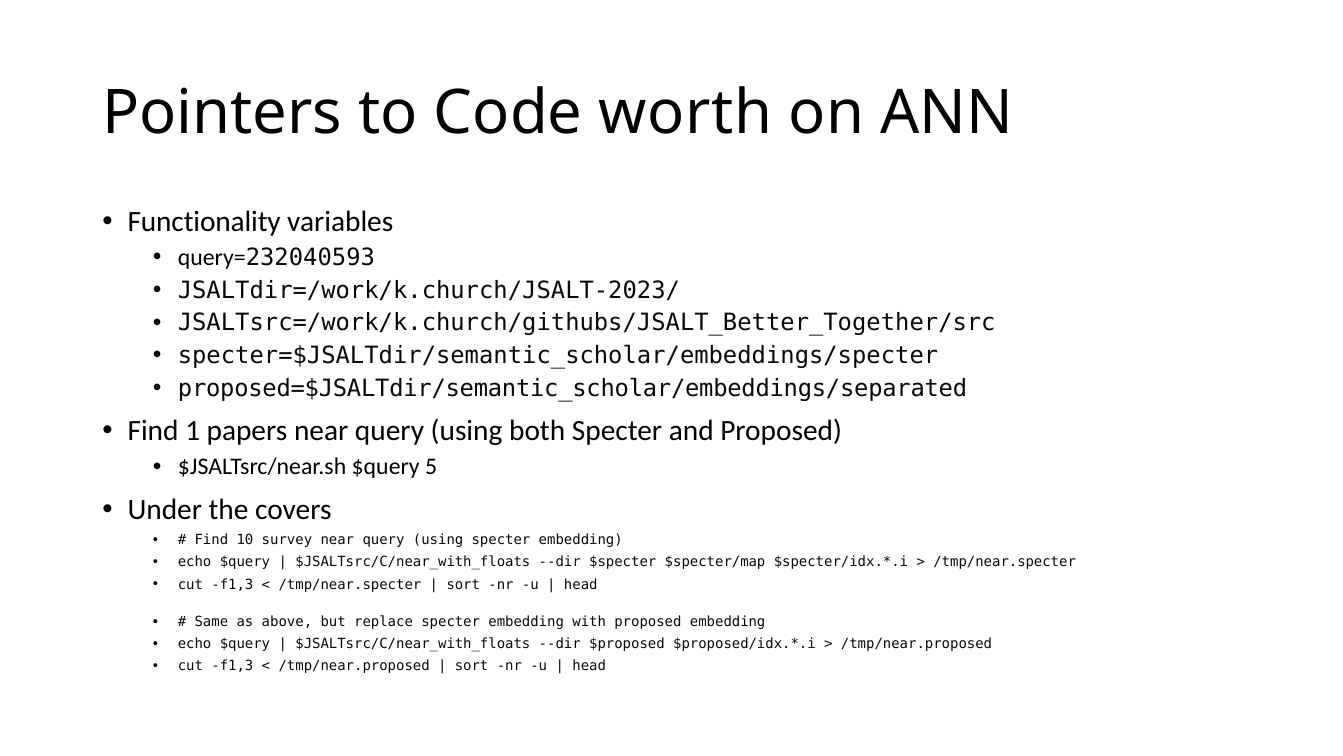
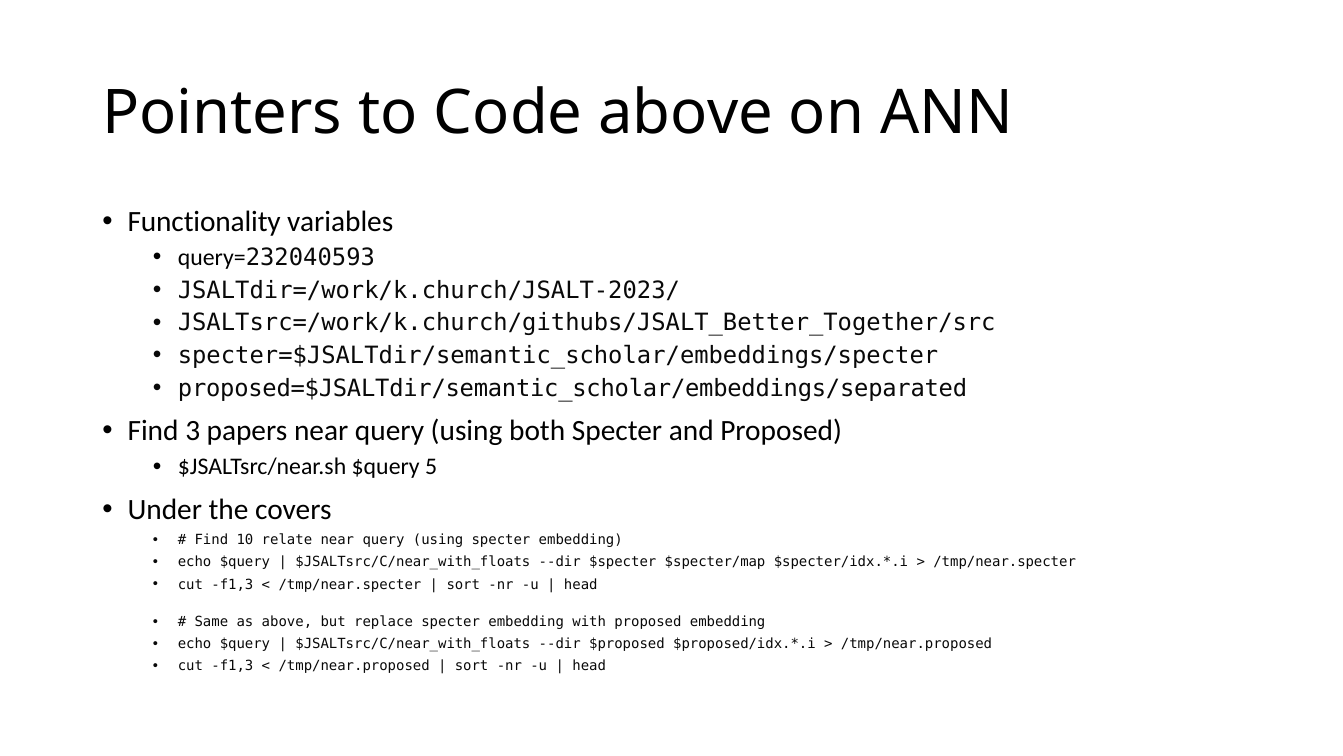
Code worth: worth -> above (686, 113)
1: 1 -> 3 (193, 431)
survey: survey -> relate (287, 540)
